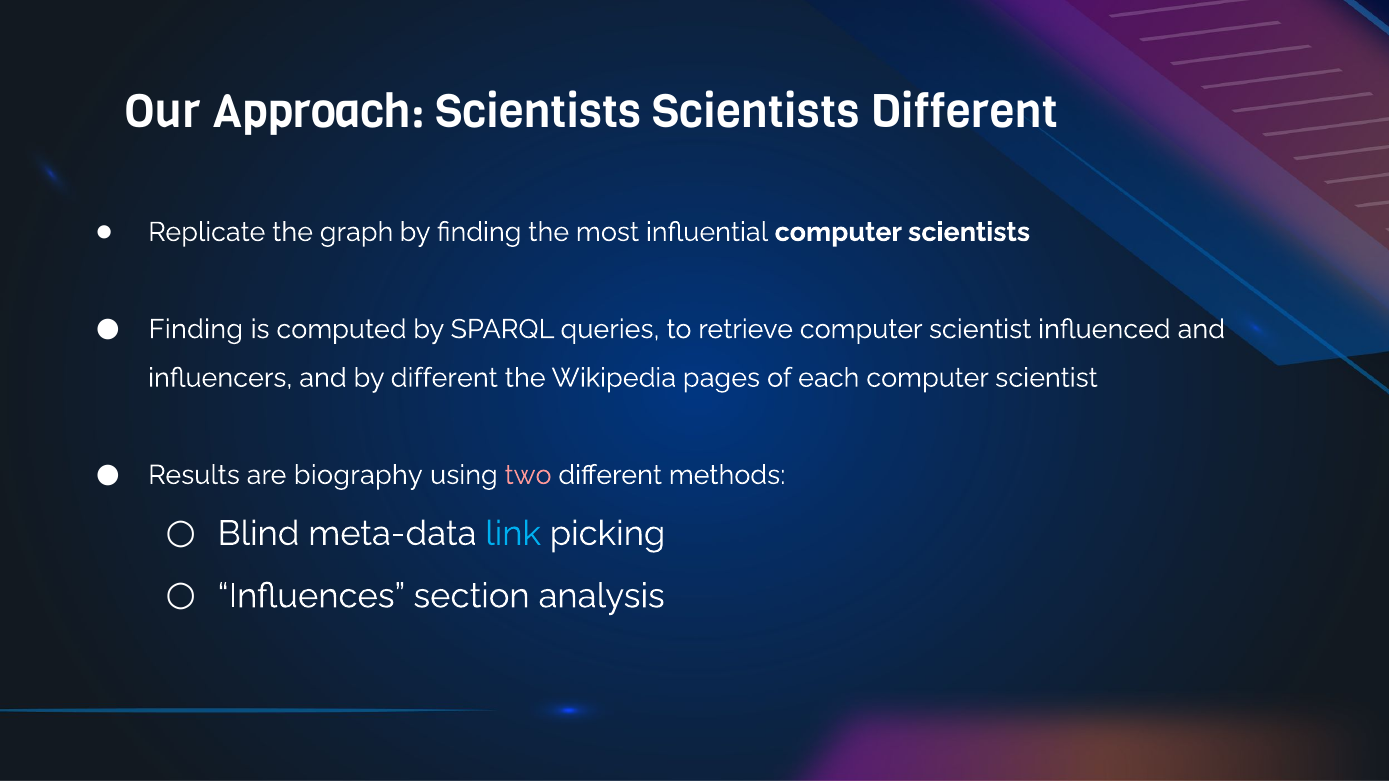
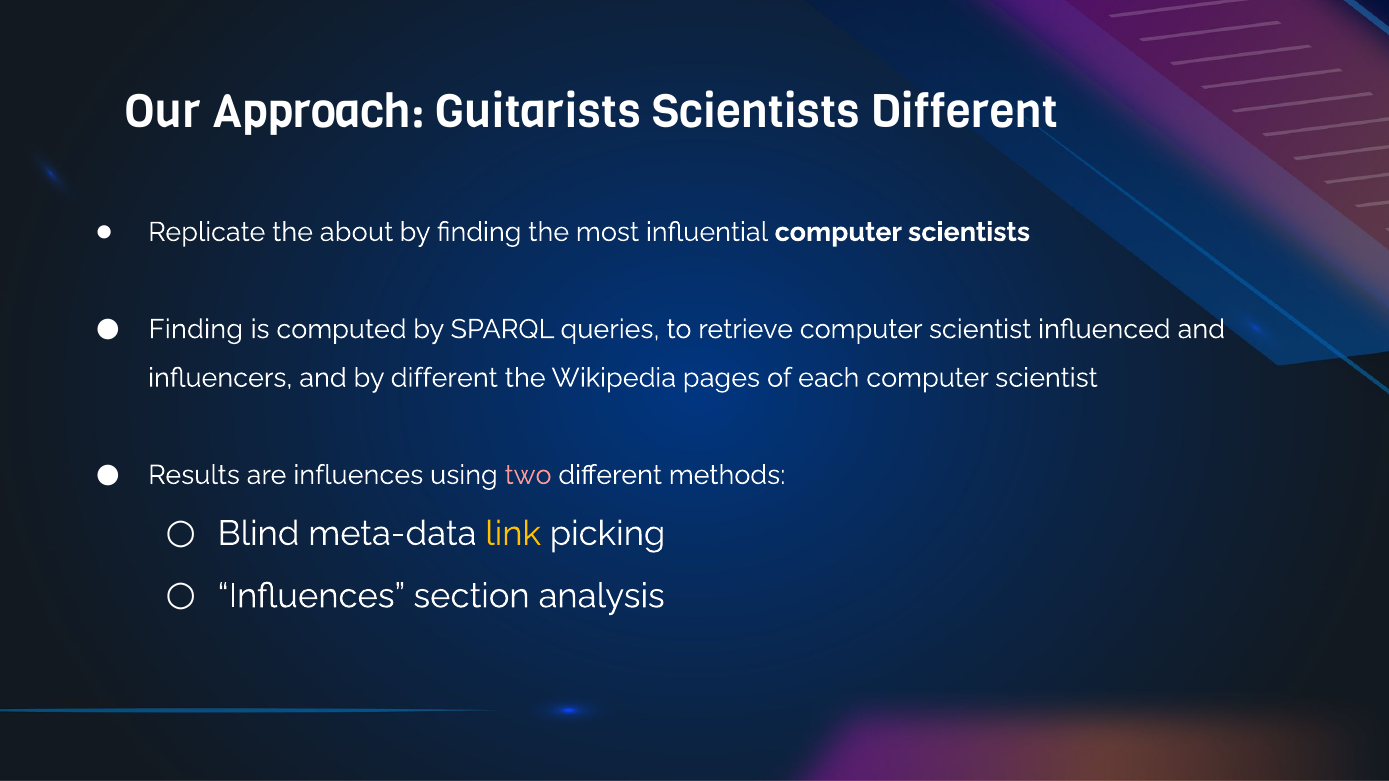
Approach Scientists: Scientists -> Guitarists (538, 113)
graph: graph -> about (357, 232)
are biography: biography -> influences (358, 475)
link colour: light blue -> yellow (513, 534)
